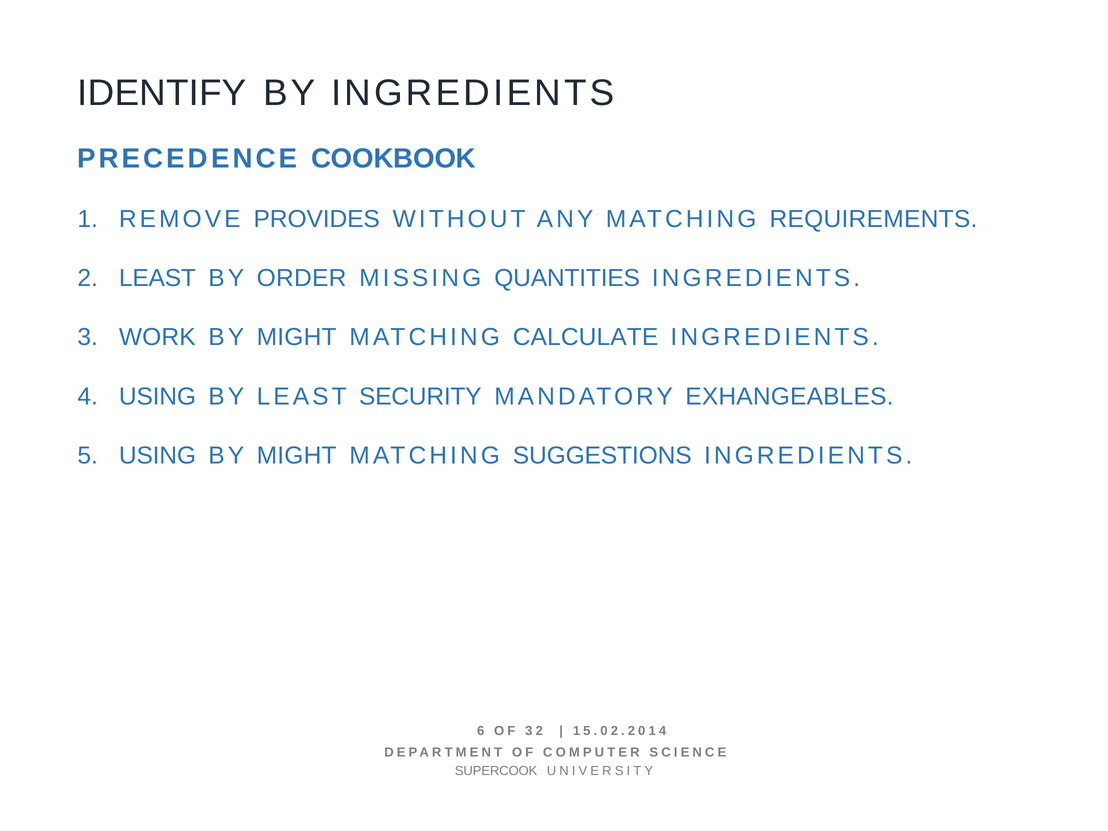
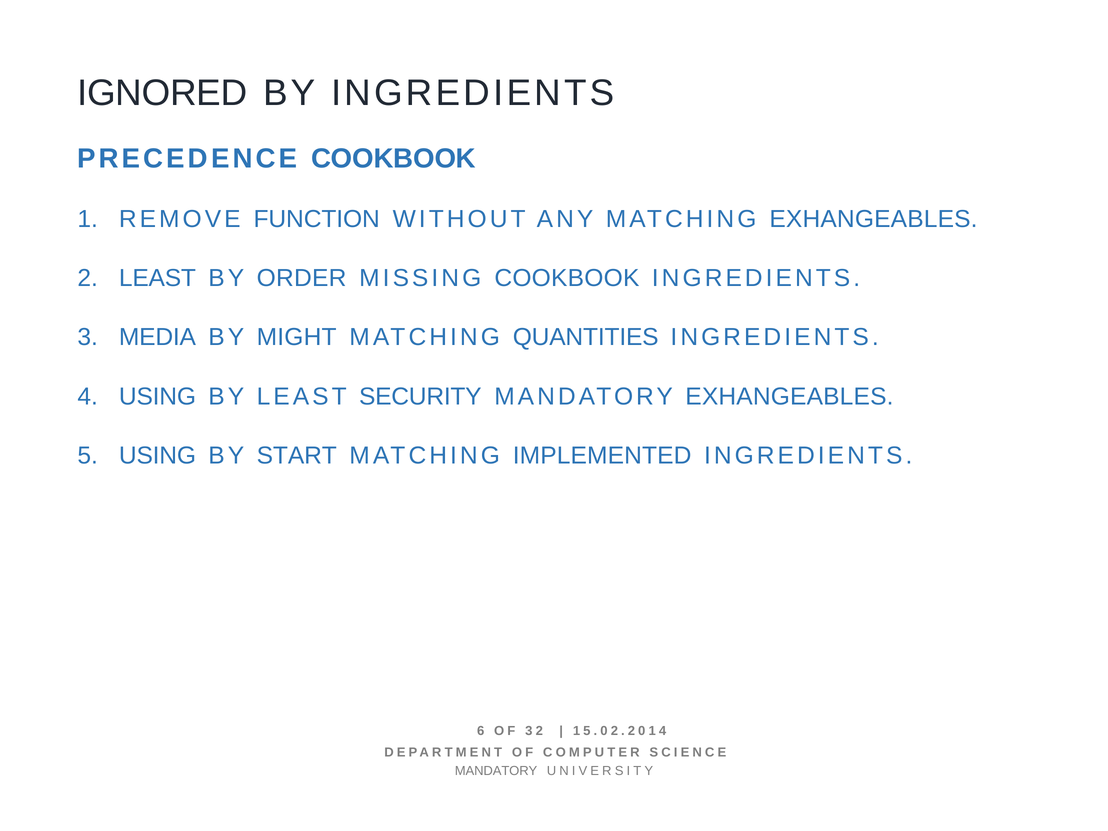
IDENTIFY: IDENTIFY -> IGNORED (162, 93)
PROVIDES: PROVIDES -> FUNCTION (317, 219)
MATCHING REQUIREMENTS: REQUIREMENTS -> EXHANGEABLES (873, 219)
MISSING QUANTITIES: QUANTITIES -> COOKBOOK (567, 278)
WORK: WORK -> MEDIA (157, 337)
CALCULATE: CALCULATE -> QUANTITIES (586, 337)
MIGHT: MIGHT -> START (297, 455)
SUGGESTIONS: SUGGESTIONS -> IMPLEMENTED (602, 455)
SUPERCOOK: SUPERCOOK -> MANDATORY (496, 771)
